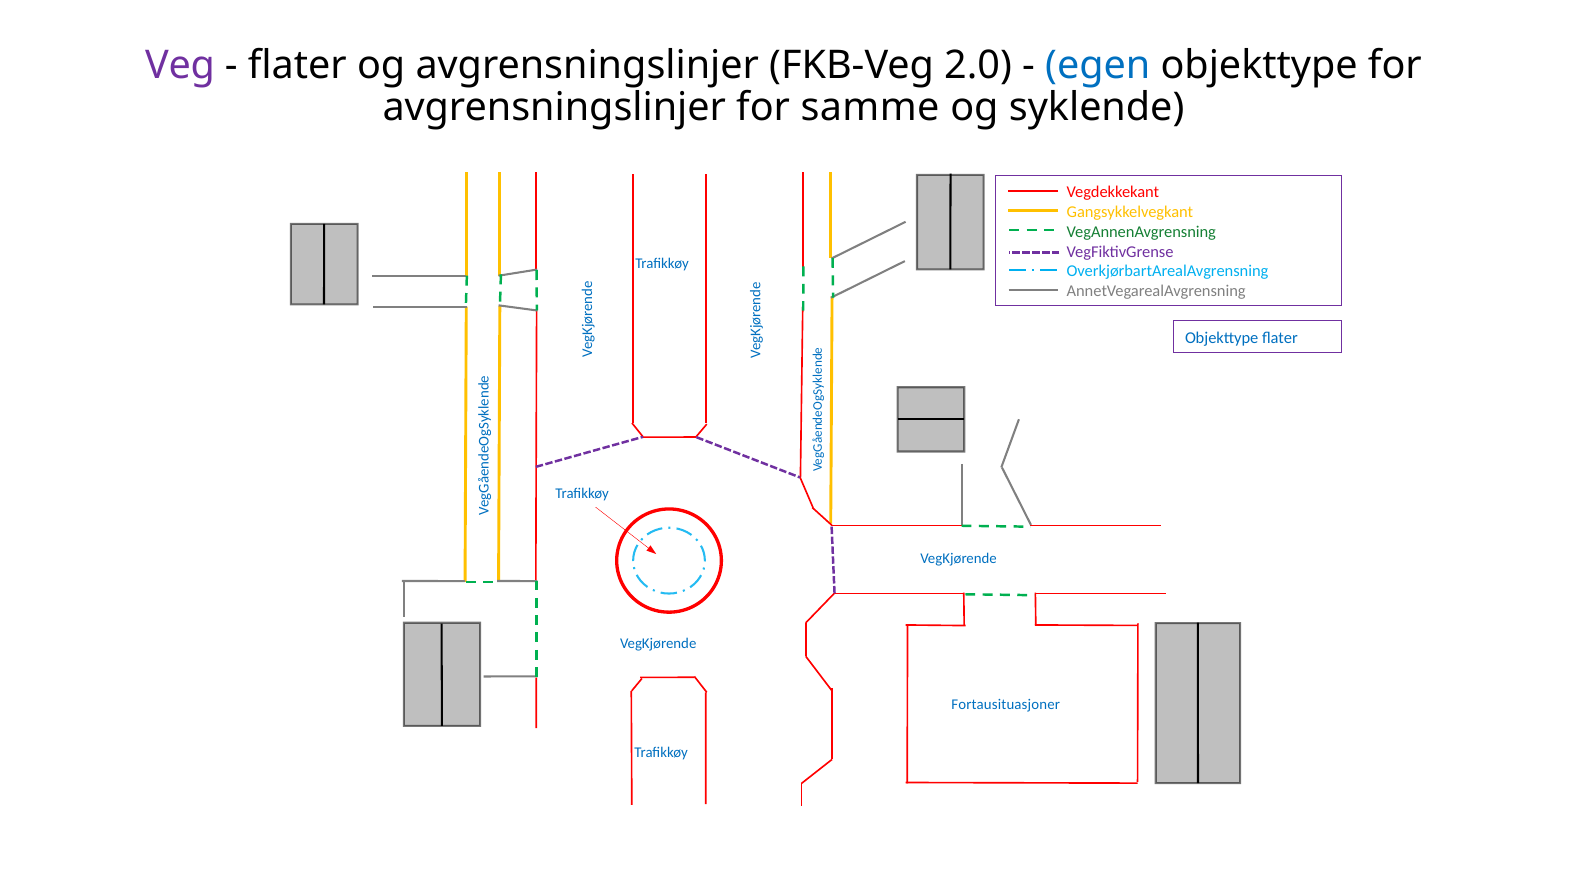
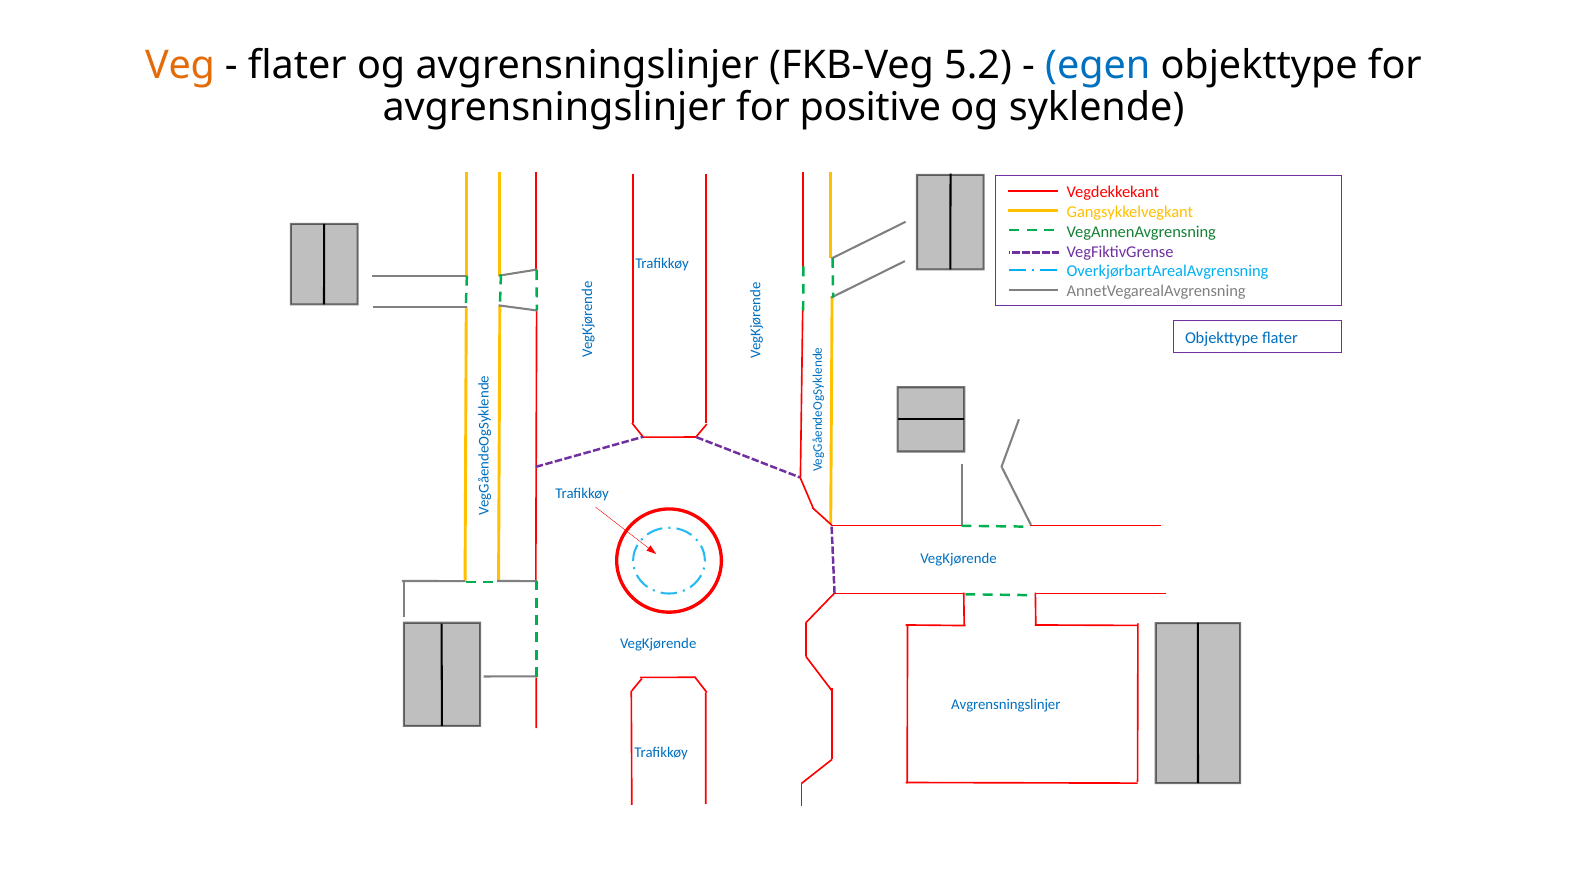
Veg colour: purple -> orange (180, 65)
2.0: 2.0 -> 5.2 (978, 65)
samme: samme -> positive (870, 108)
Fortausituasjoner: Fortausituasjoner -> Avgrensningslinjer (1006, 705)
